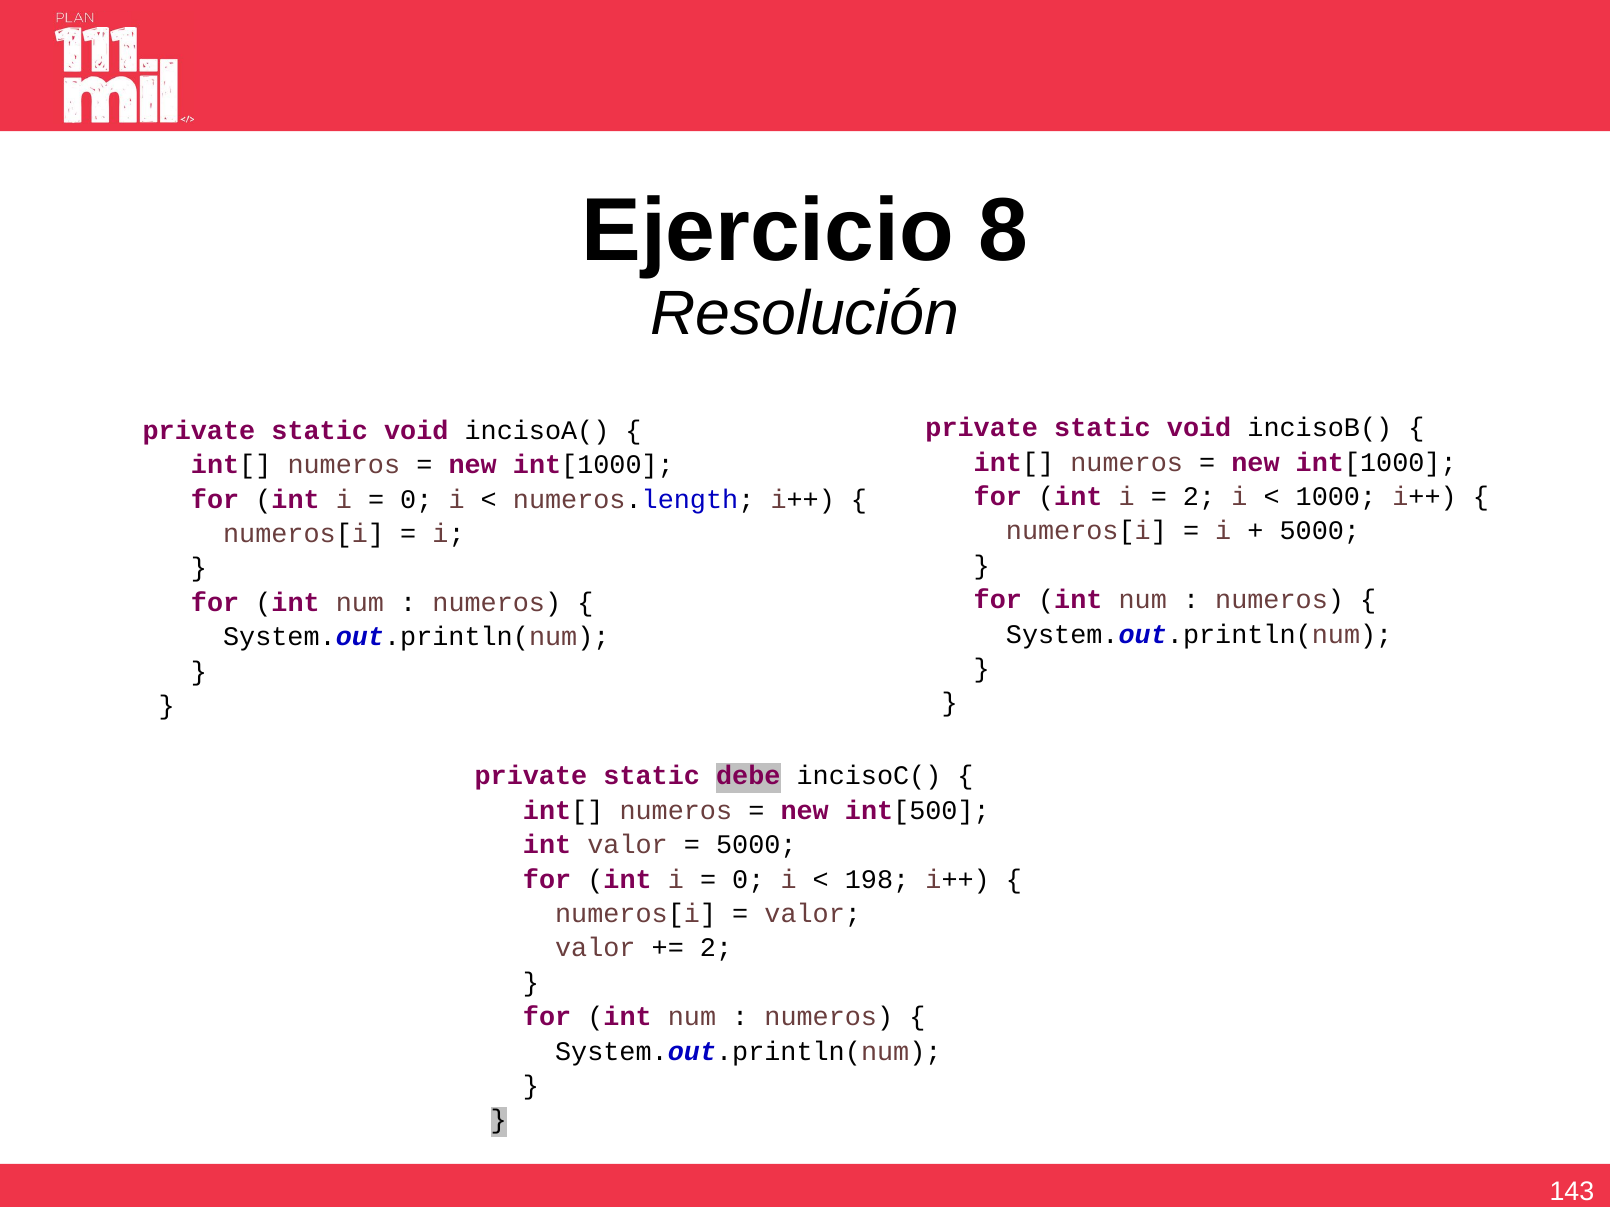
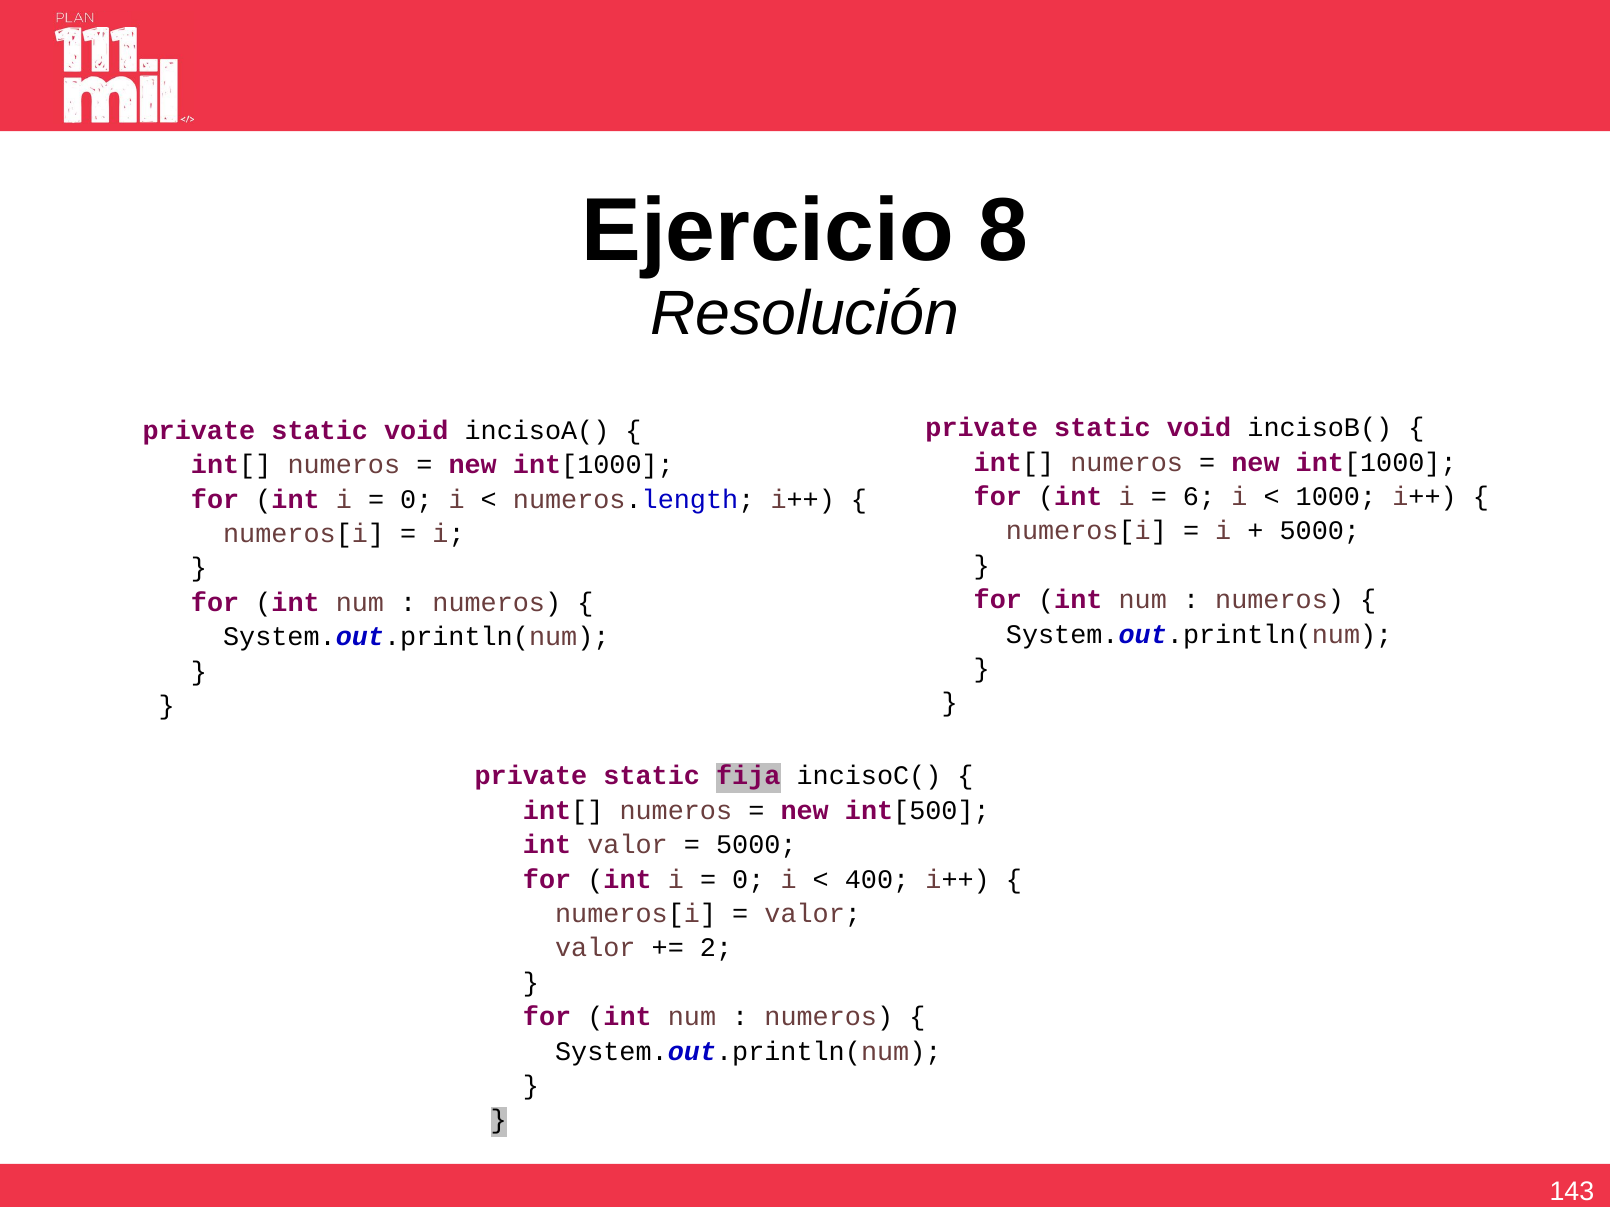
2: 2 -> 6 (1199, 497)
debe: debe -> fija (748, 776)
198: 198 -> 400 (877, 880)
